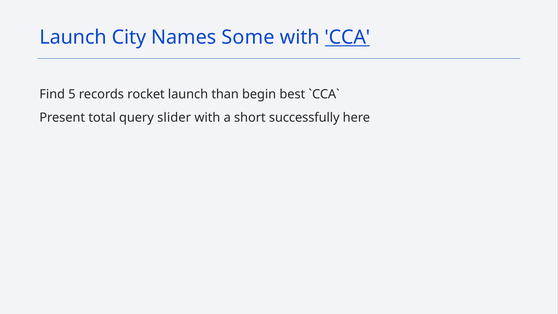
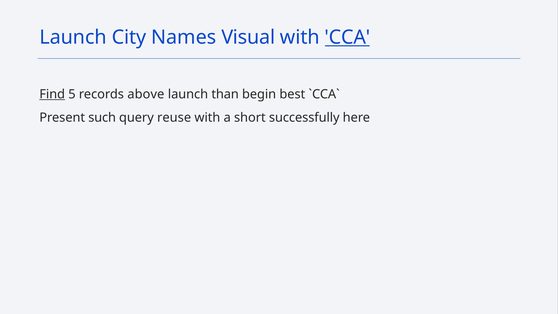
Some: Some -> Visual (248, 37)
Find underline: none -> present (52, 94)
rocket: rocket -> above (146, 94)
total: total -> such (102, 118)
slider: slider -> reuse (174, 118)
